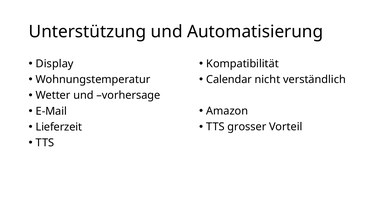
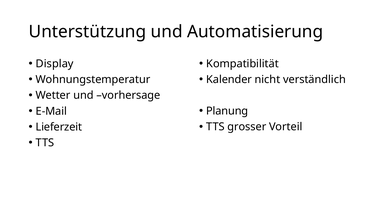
Calendar: Calendar -> Kalender (229, 79)
Amazon: Amazon -> Planung (227, 111)
